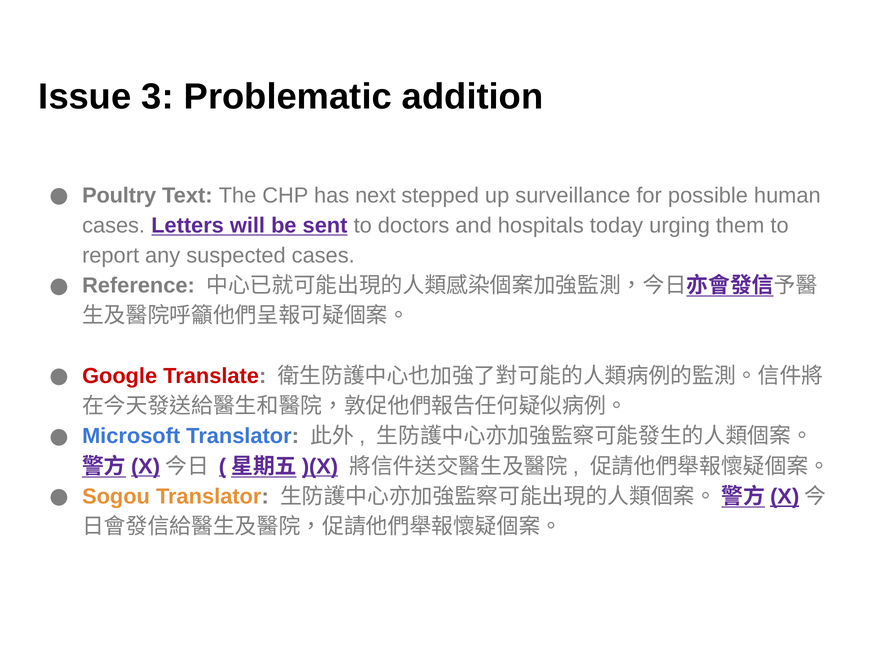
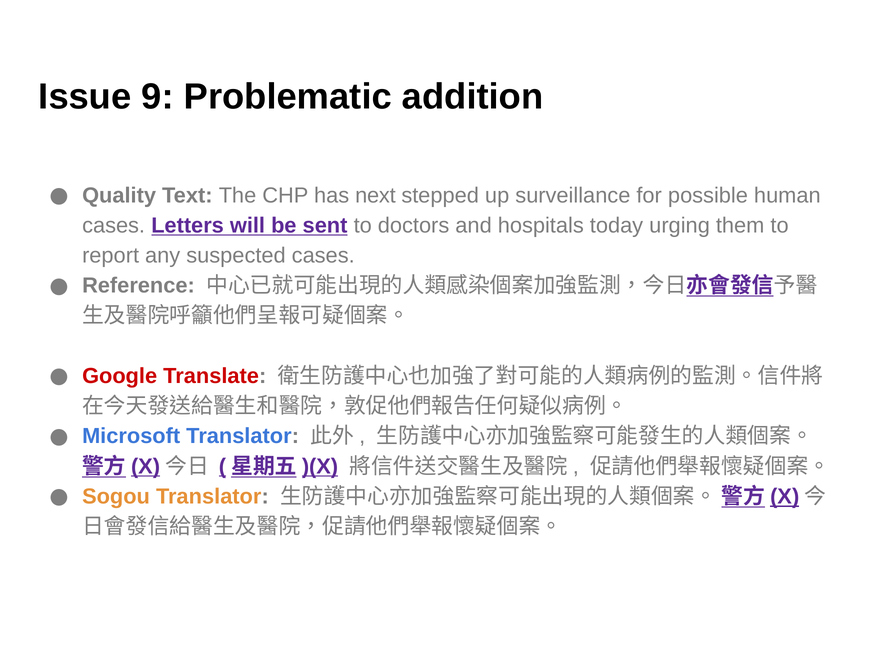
3: 3 -> 9 (158, 96)
Poultry: Poultry -> Quality (119, 195)
